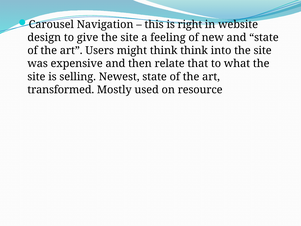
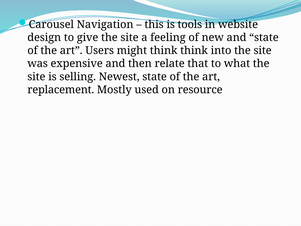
right: right -> tools (190, 24)
transformed: transformed -> replacement (61, 90)
